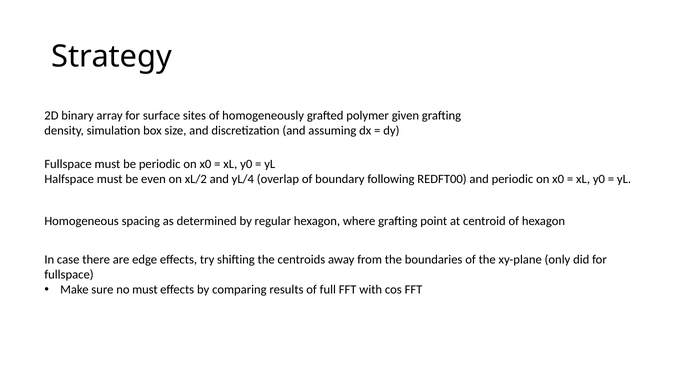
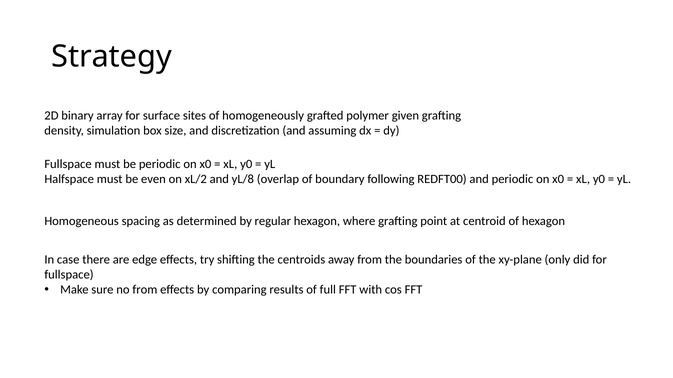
yL/4: yL/4 -> yL/8 (243, 179)
no must: must -> from (145, 290)
